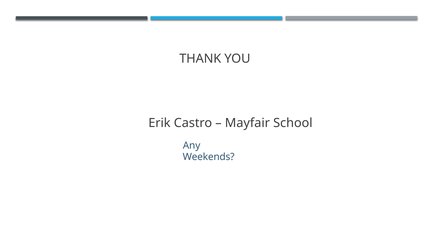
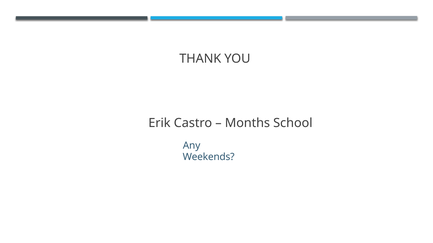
Mayfair: Mayfair -> Months (247, 123)
